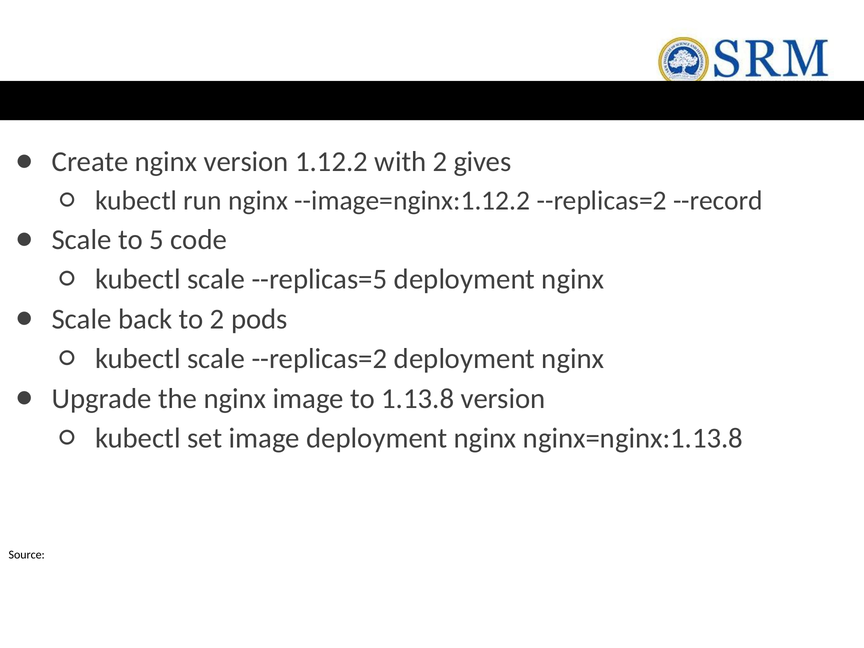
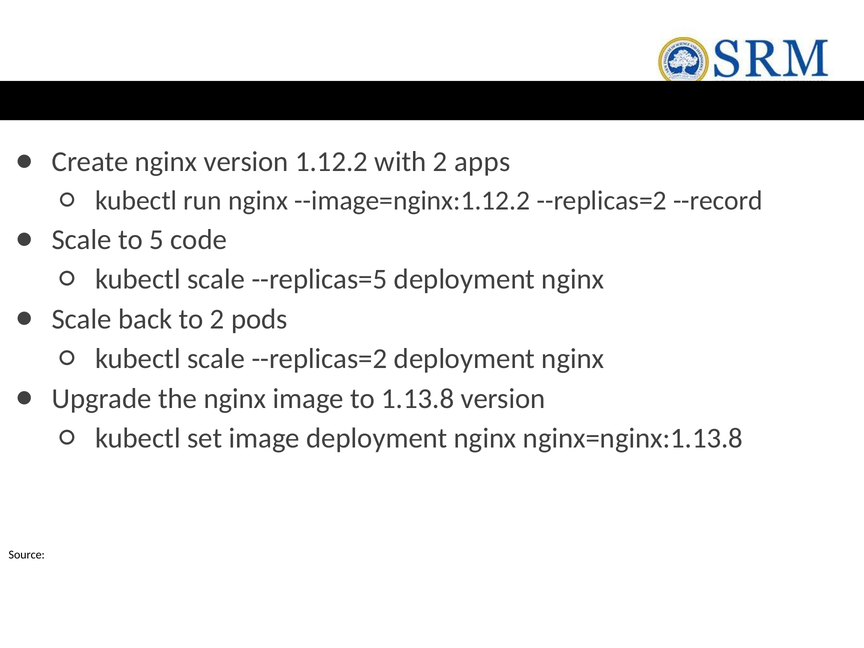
gives: gives -> apps (482, 162)
